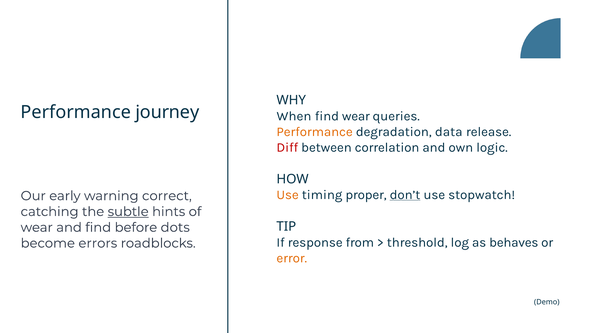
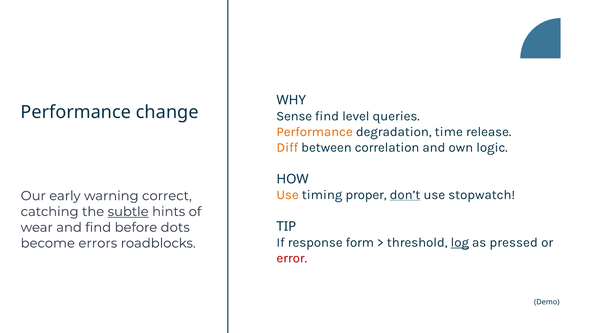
journey: journey -> change (167, 112)
When: When -> Sense (294, 116)
find wear: wear -> level (356, 116)
data: data -> time (449, 132)
Diff colour: red -> orange (287, 148)
from: from -> form (360, 242)
log underline: none -> present (460, 242)
behaves: behaves -> pressed (514, 242)
error colour: orange -> red (292, 258)
